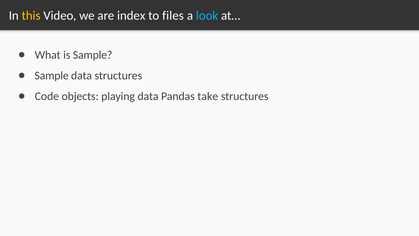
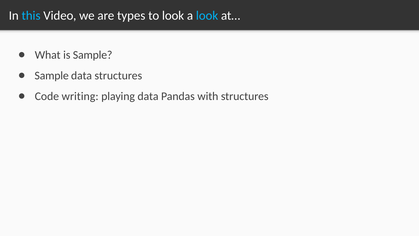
this colour: yellow -> light blue (31, 15)
index: index -> types (131, 15)
to files: files -> look (173, 15)
objects: objects -> writing (80, 96)
take: take -> with (208, 96)
